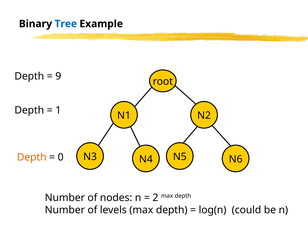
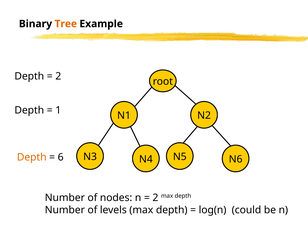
Tree colour: blue -> orange (66, 24)
9: 9 -> 2 (58, 76)
0: 0 -> 6 (61, 157)
